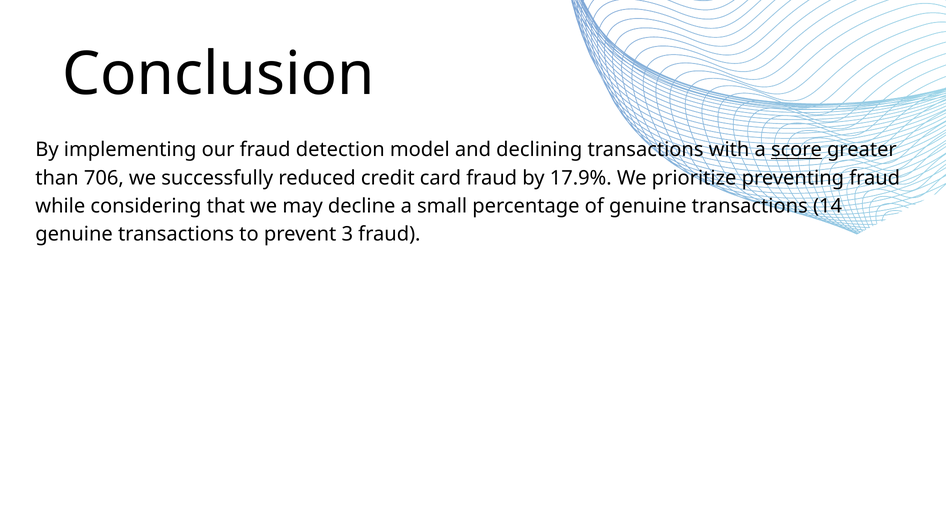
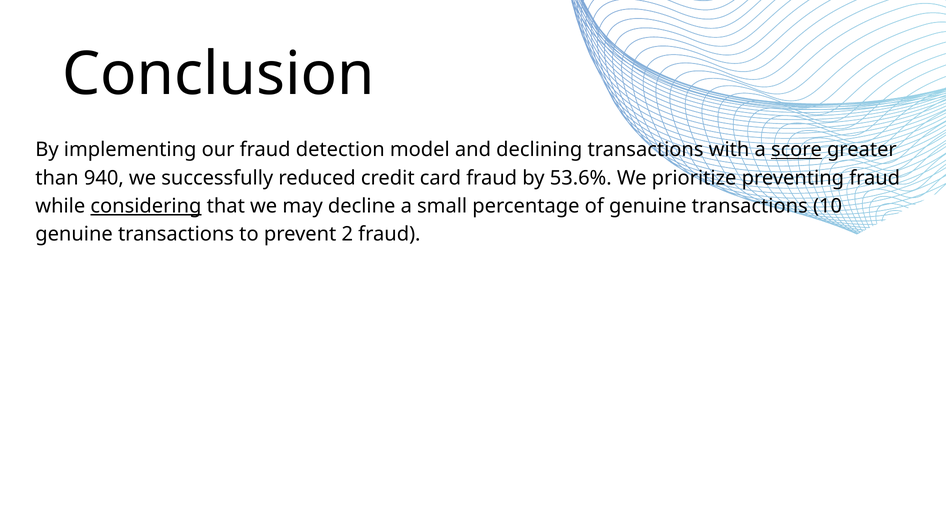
706: 706 -> 940 (104, 178)
17.9%: 17.9% -> 53.6% (581, 178)
considering underline: none -> present (146, 206)
14: 14 -> 10 (828, 206)
3: 3 -> 2 (347, 234)
